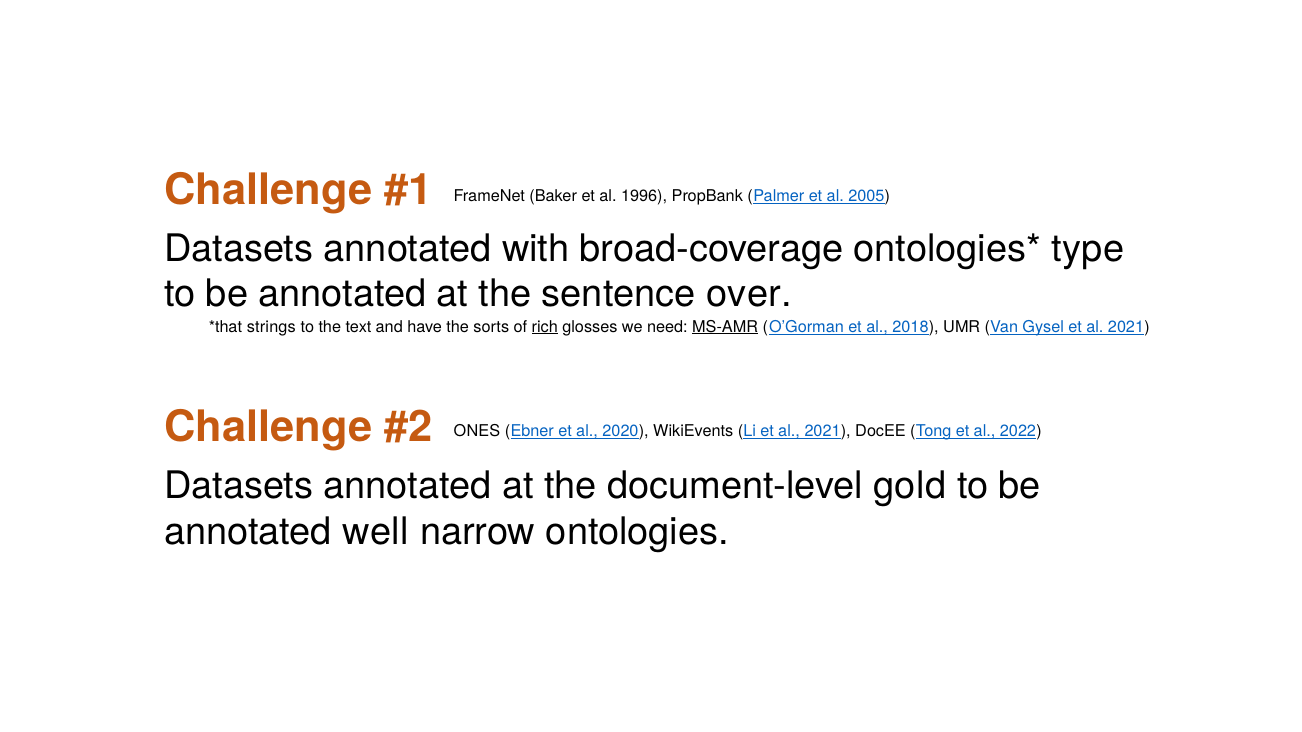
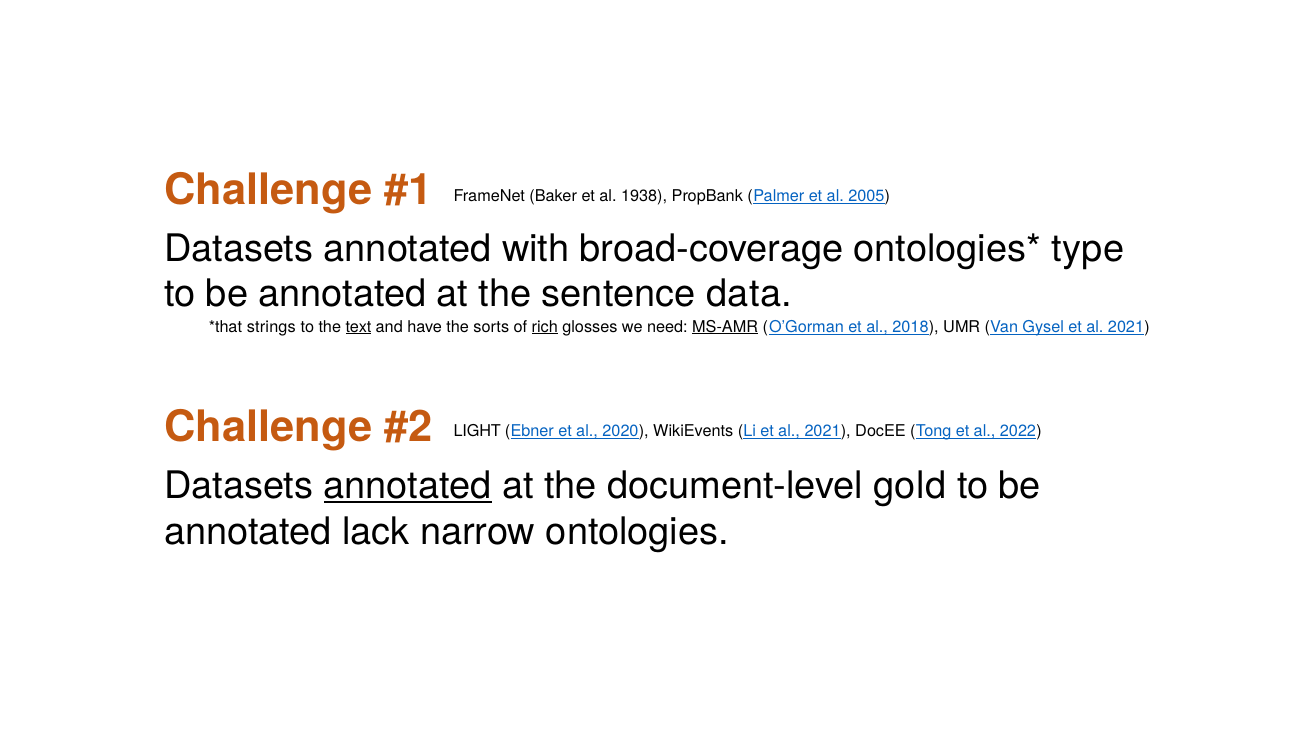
1996: 1996 -> 1938 (644, 196)
over: over -> data (749, 295)
text underline: none -> present (358, 327)
ONES: ONES -> LIGHT (477, 431)
annotated underline: none -> present (408, 486)
well: well -> lack (376, 532)
